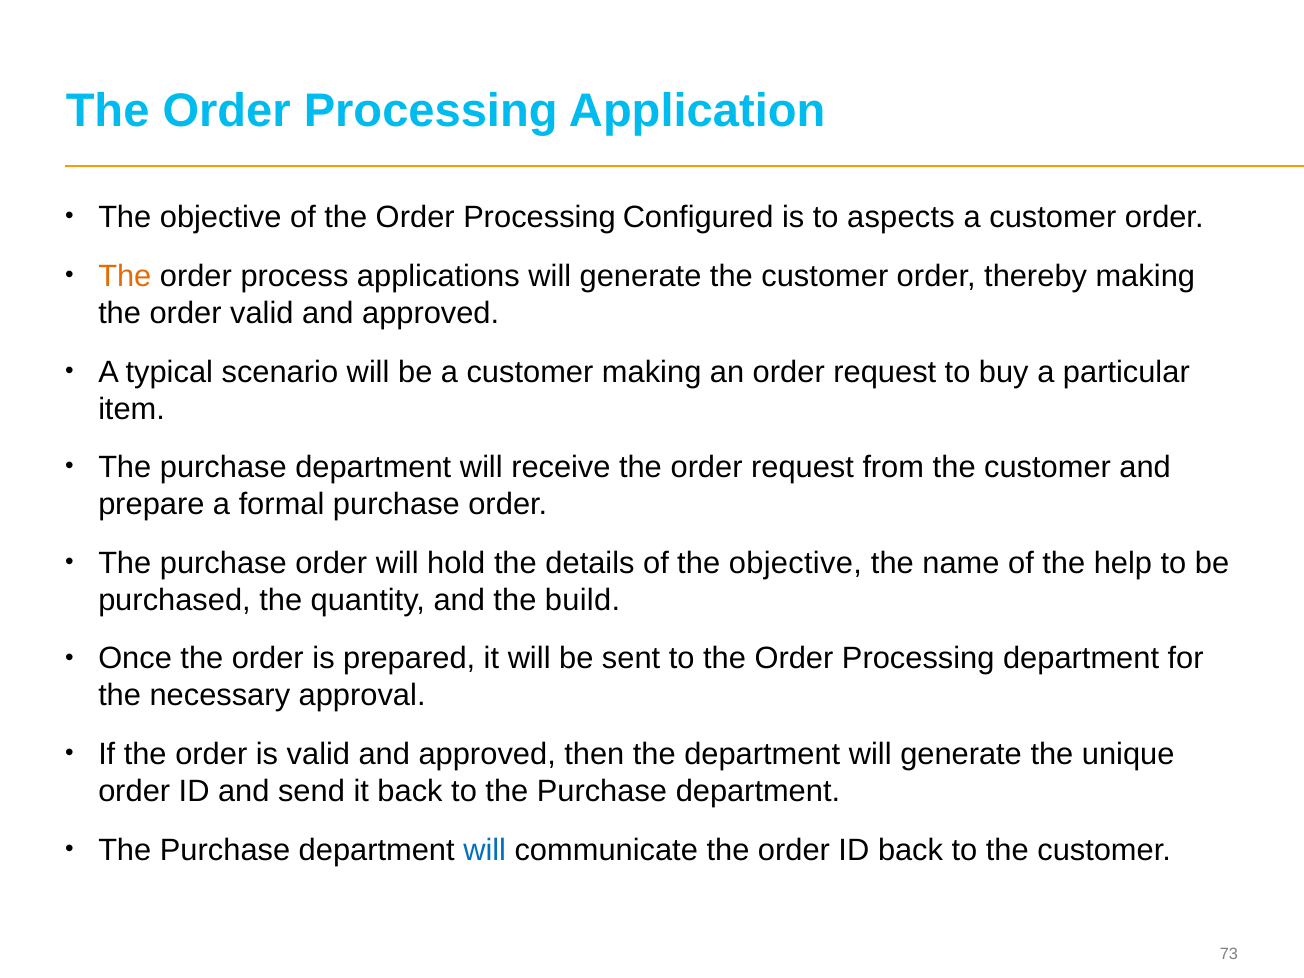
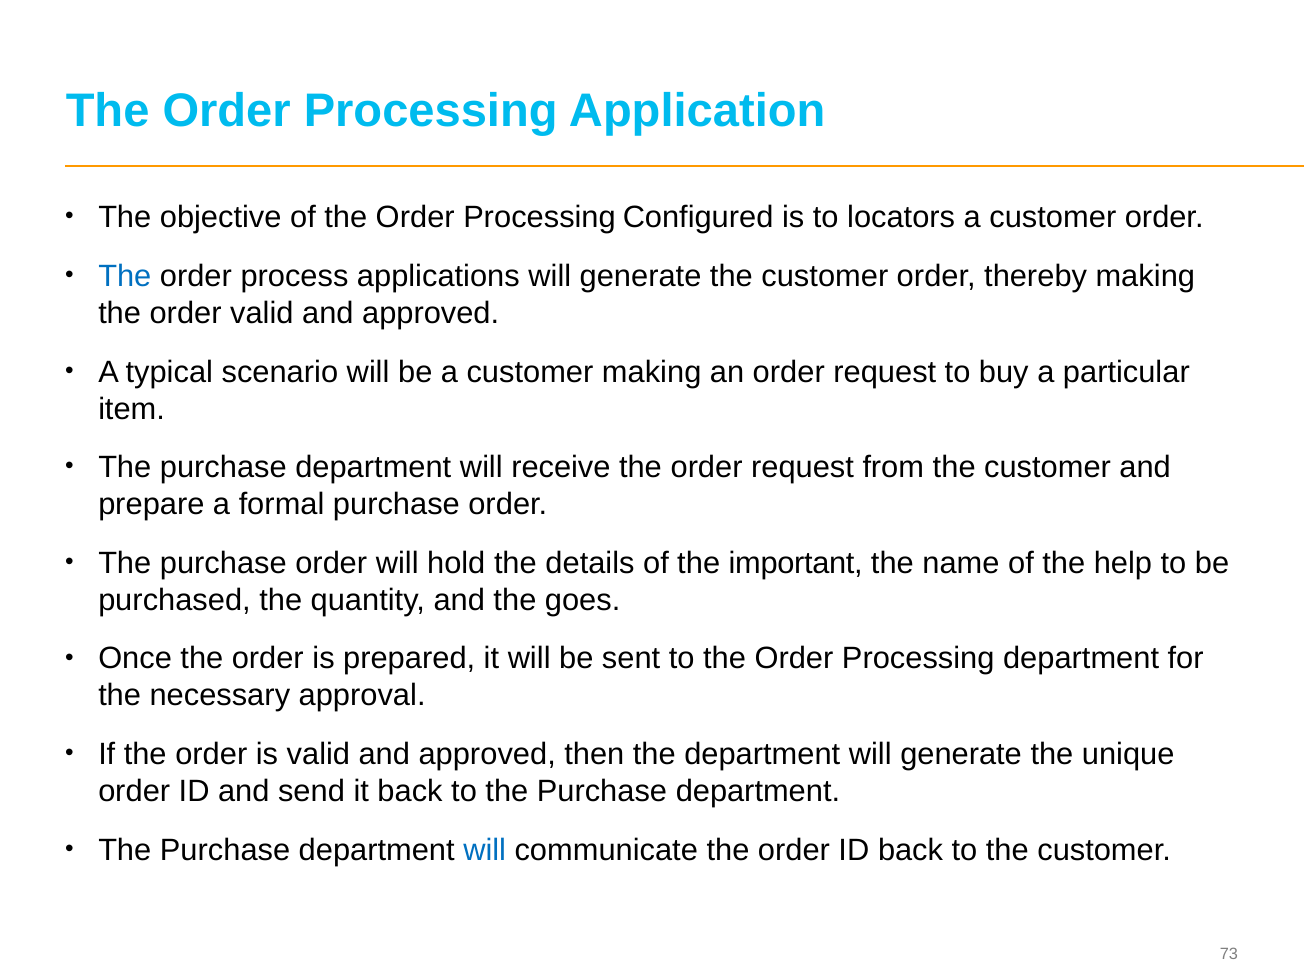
aspects: aspects -> locators (901, 218)
The colour: orange -> blue (125, 276)
of the objective: objective -> important (796, 563)
build: build -> goes (583, 600)
